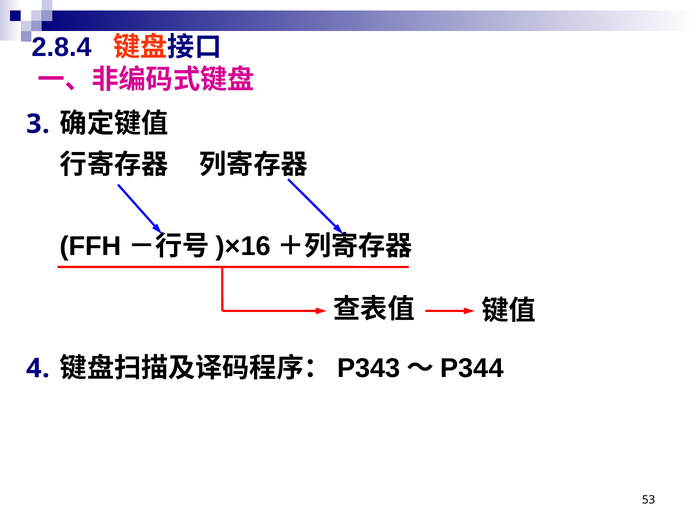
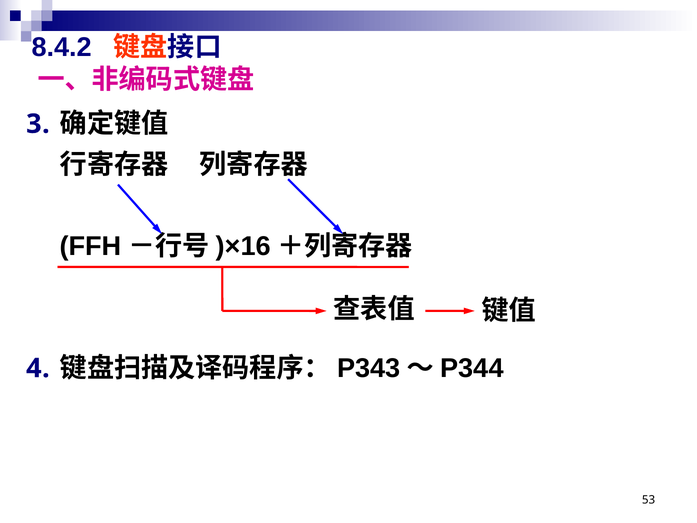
2.8.4: 2.8.4 -> 8.4.2 (62, 47)
